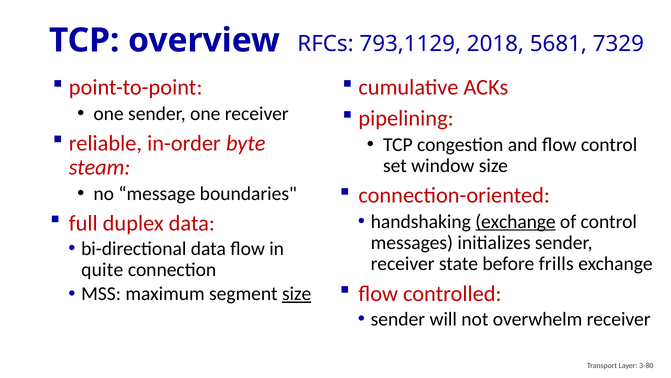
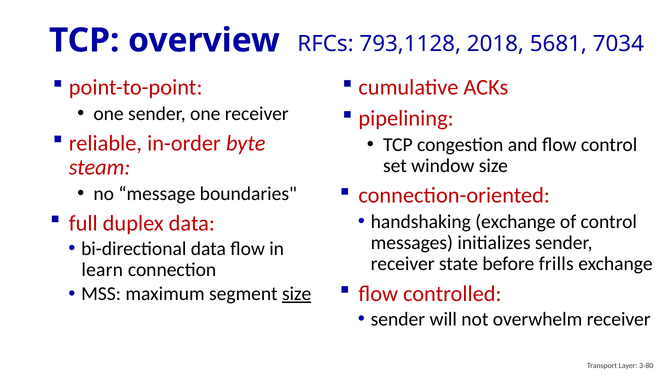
793,1129: 793,1129 -> 793,1128 (410, 44)
7329: 7329 -> 7034 (618, 44)
exchange underline: present -> none (515, 221)
quite: quite -> learn (102, 269)
